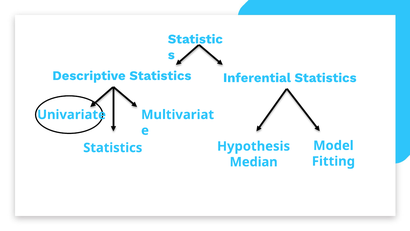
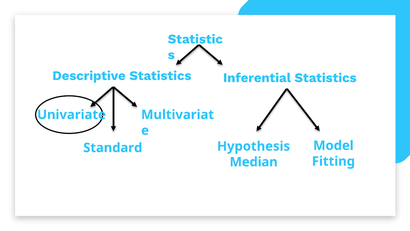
Statistics: Statistics -> Standard (113, 148)
